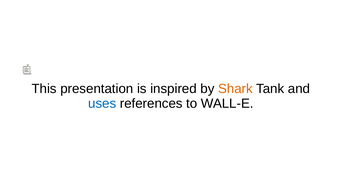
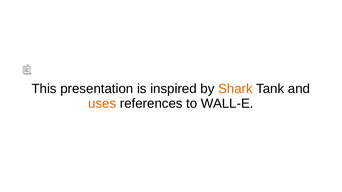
uses colour: blue -> orange (102, 104)
